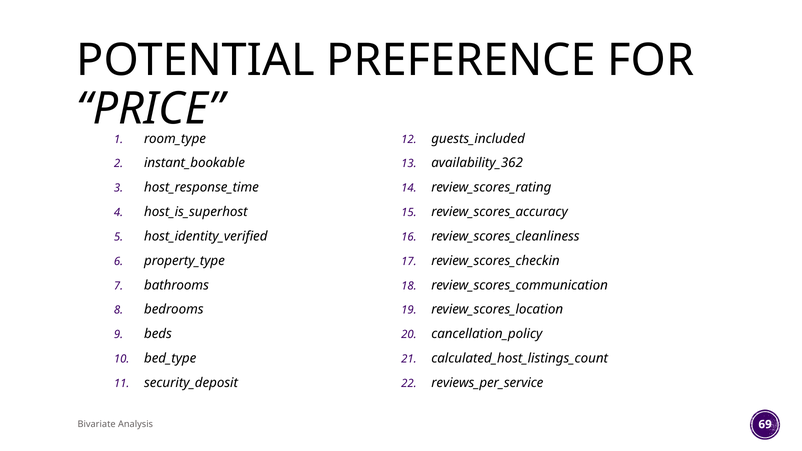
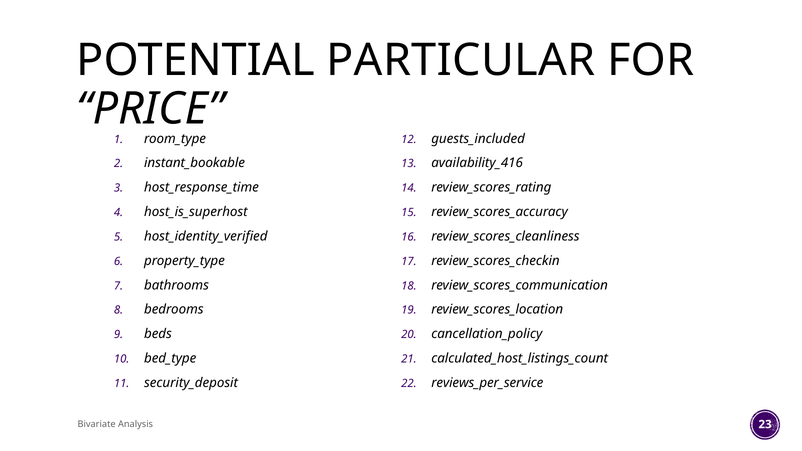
PREFERENCE: PREFERENCE -> PARTICULAR (461, 60)
availability_362: availability_362 -> availability_416 (477, 163)
69: 69 -> 23 (765, 424)
